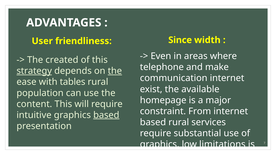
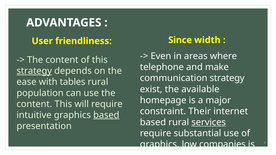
created: created -> content (62, 60)
the underline: present -> none (115, 71)
communication internet: internet -> strategy (227, 78)
From: From -> Their (200, 111)
services underline: none -> present (209, 122)
low limitations: limitations -> companies (222, 145)
